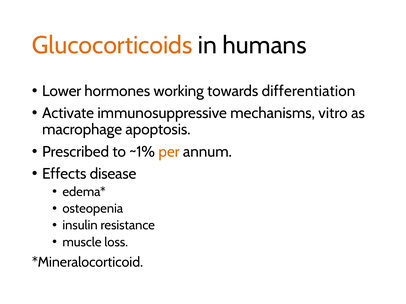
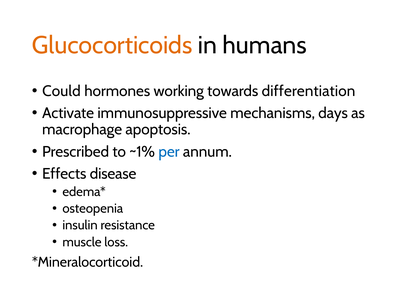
Lower: Lower -> Could (61, 91)
vitro: vitro -> days (333, 113)
per colour: orange -> blue (169, 152)
